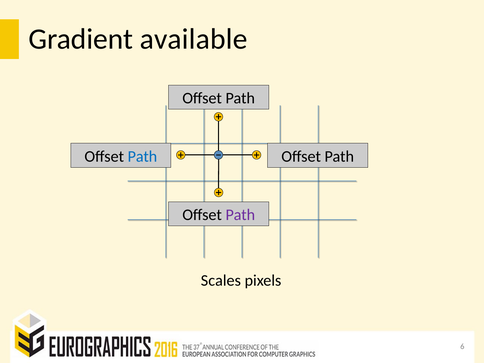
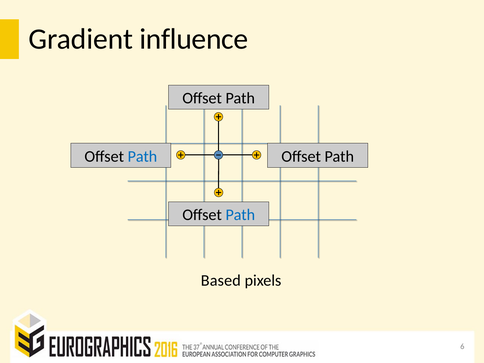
available: available -> influence (194, 39)
Path colour: purple -> blue (240, 215)
Scales: Scales -> Based (221, 280)
